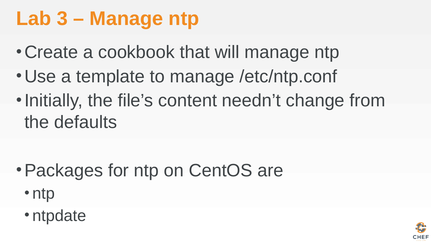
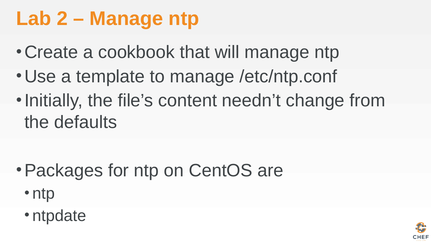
3: 3 -> 2 (62, 19)
